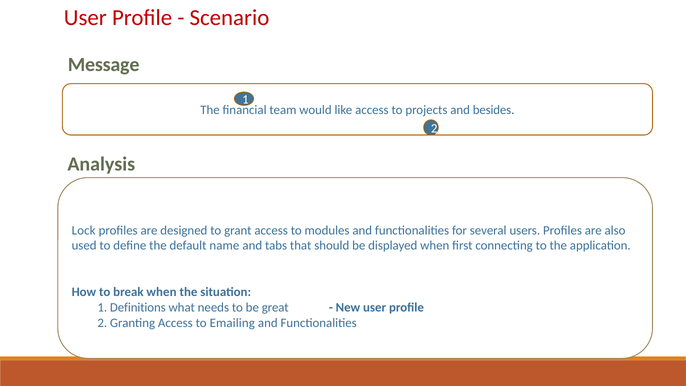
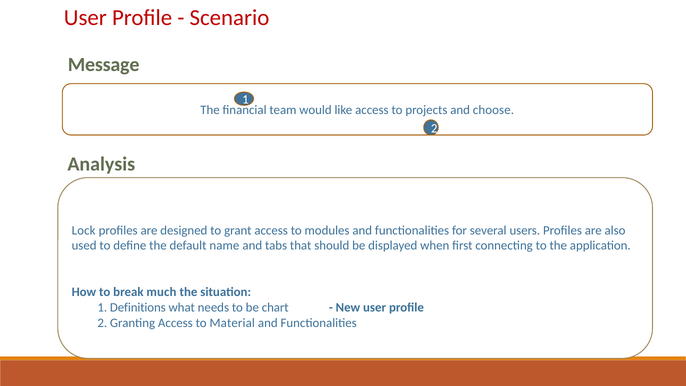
besides: besides -> choose (493, 110)
break when: when -> much (161, 292)
great: great -> chart (275, 307)
Emailing: Emailing -> Material (232, 323)
